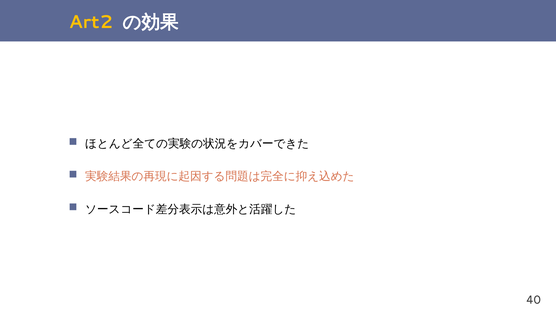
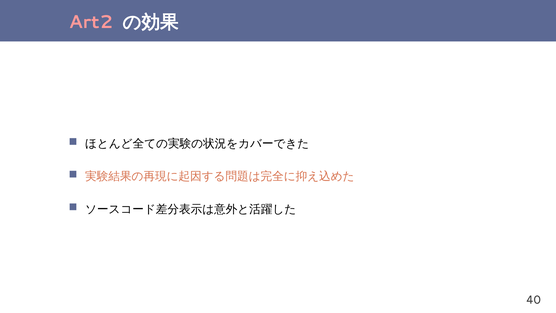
Art2 colour: yellow -> pink (91, 22)
